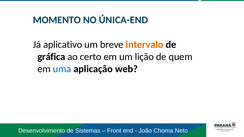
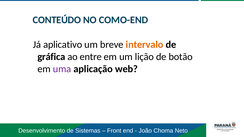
MOMENTO: MOMENTO -> CONTEÚDO (57, 20)
ÚNICA-END: ÚNICA-END -> COMO-END (123, 20)
certo: certo -> entre (91, 57)
quem: quem -> botão (181, 57)
uma colour: blue -> purple (62, 69)
